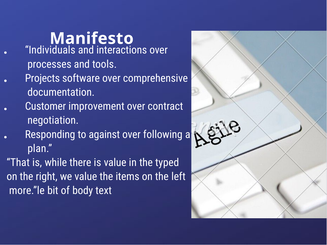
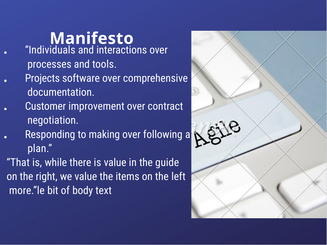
against: against -> making (104, 135)
typed: typed -> guide (167, 163)
